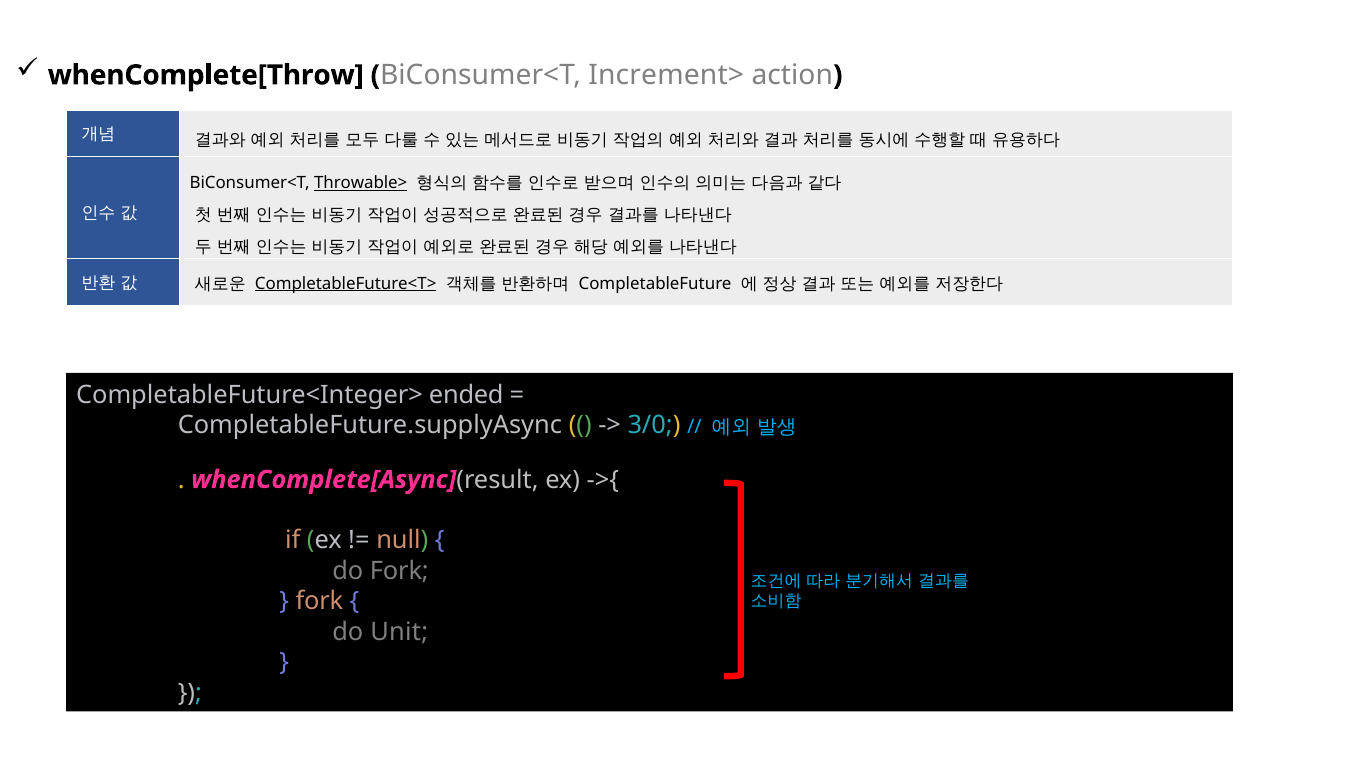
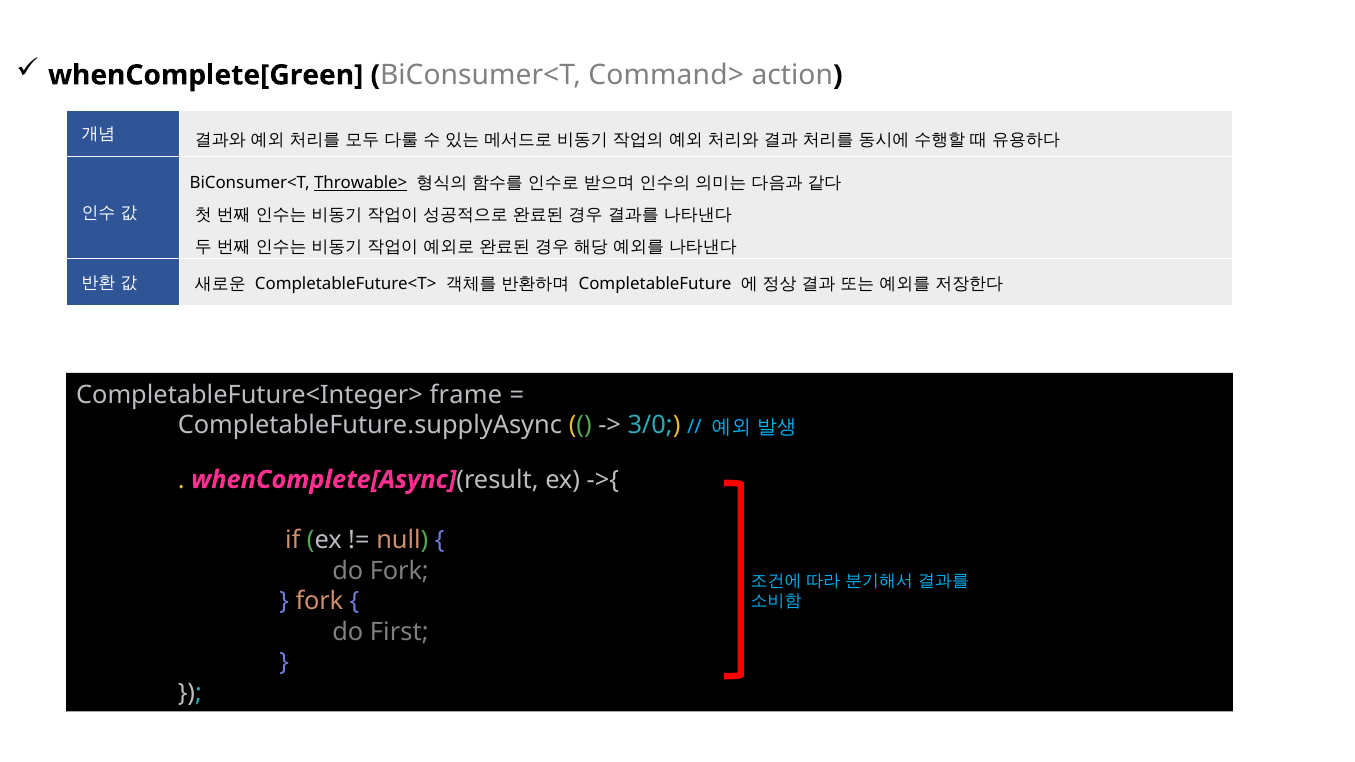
whenComplete[Throw: whenComplete[Throw -> whenComplete[Green (206, 75)
Increment>: Increment> -> Command> (666, 75)
CompletableFuture<T> underline: present -> none (346, 284)
ended: ended -> frame (466, 395)
Unit: Unit -> First (399, 632)
